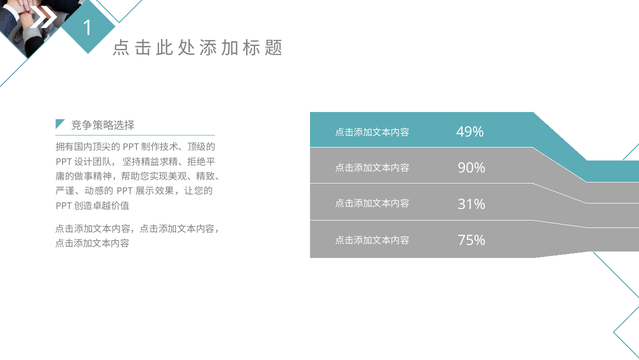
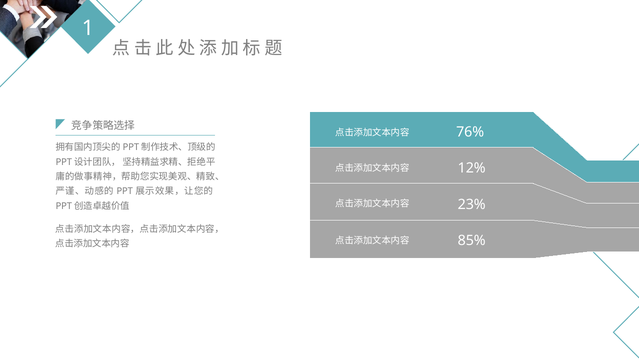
49%: 49% -> 76% (470, 132)
90%: 90% -> 12% (472, 168)
31%: 31% -> 23% (472, 204)
75%: 75% -> 85% (472, 240)
